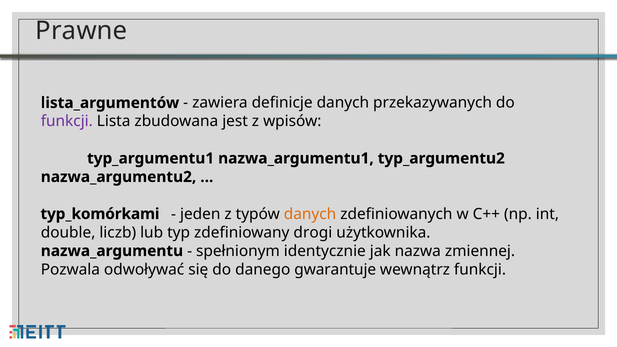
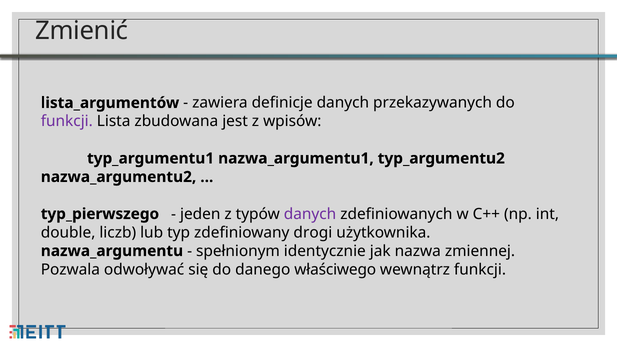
Prawne: Prawne -> Zmienić (82, 31)
typ_komórkami: typ_komórkami -> typ_pierwszego (100, 214)
danych colour: orange -> purple (310, 214)
gwarantuje: gwarantuje -> właściwego (335, 269)
